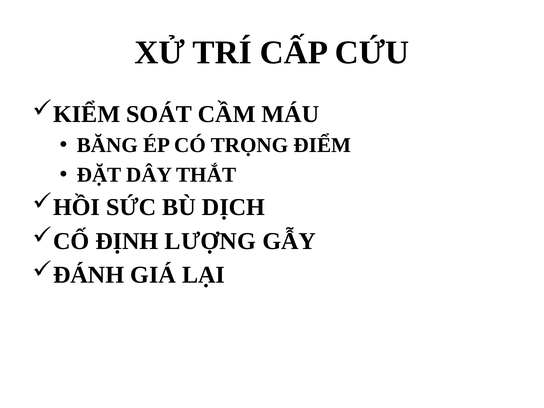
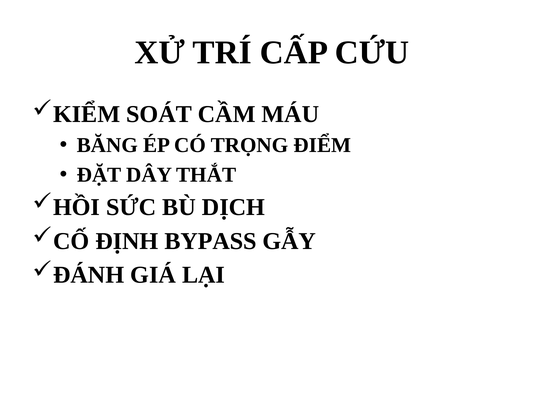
LƯỢNG: LƯỢNG -> BYPASS (211, 241)
